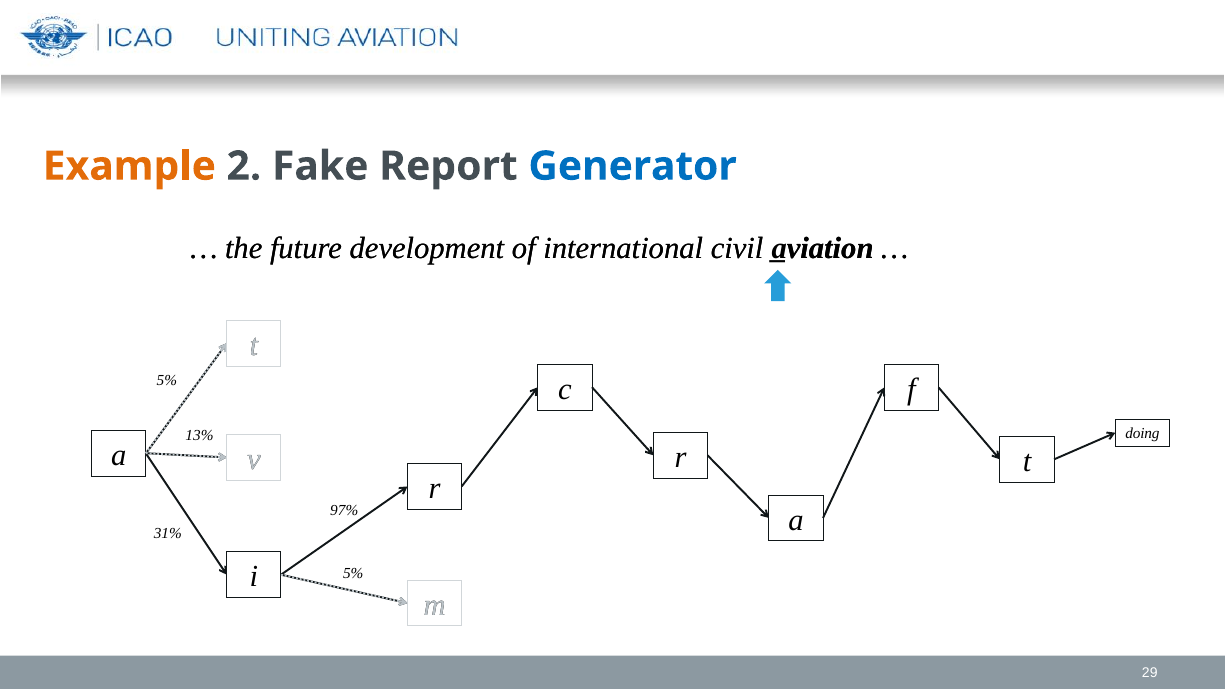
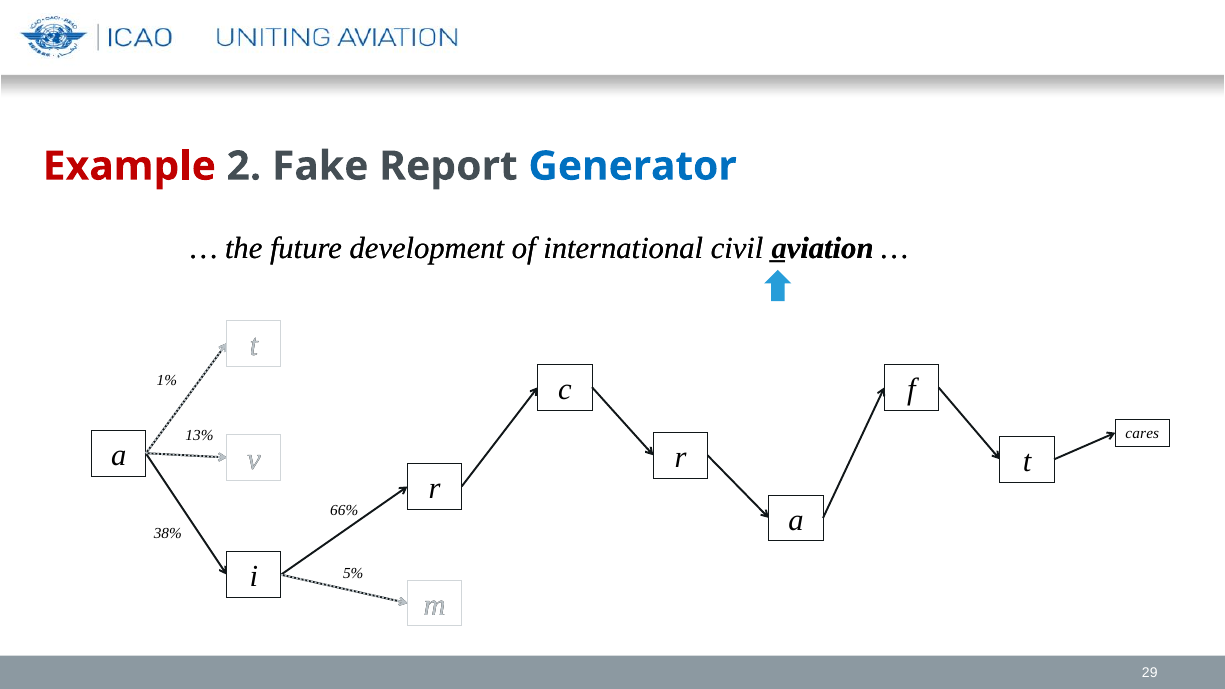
Example colour: orange -> red (129, 166)
5%: 5% -> 1% (167, 380)
doing: doing -> cares (1142, 434)
97%: 97% -> 66% (344, 511)
31%: 31% -> 38% (168, 533)
